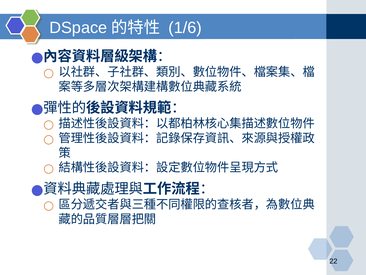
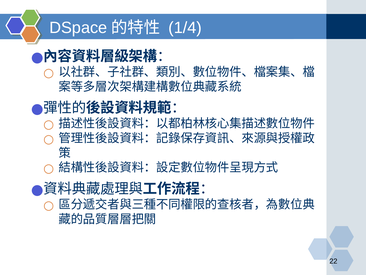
1/6: 1/6 -> 1/4 (185, 28)
